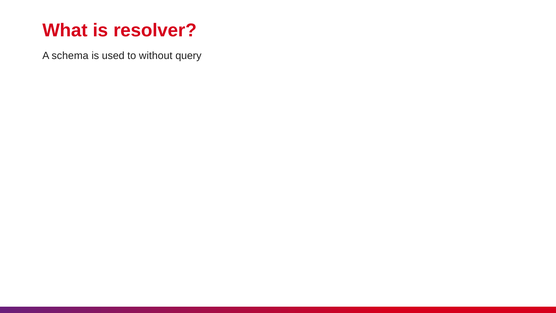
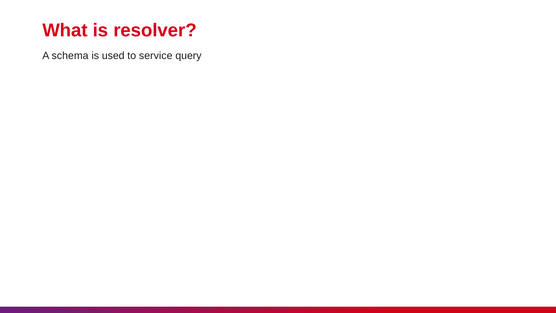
without: without -> service (156, 56)
